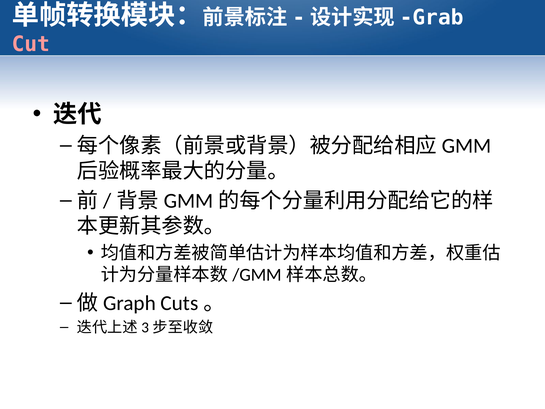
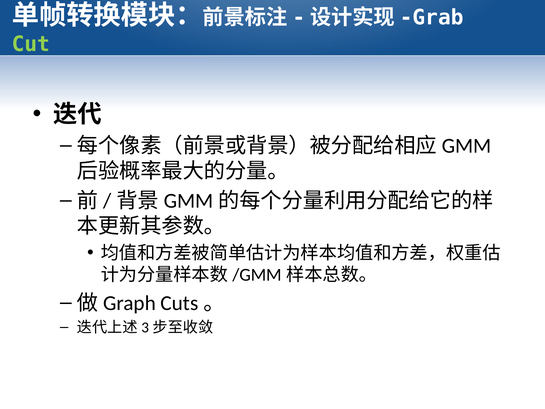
Cut colour: pink -> light green (31, 44)
